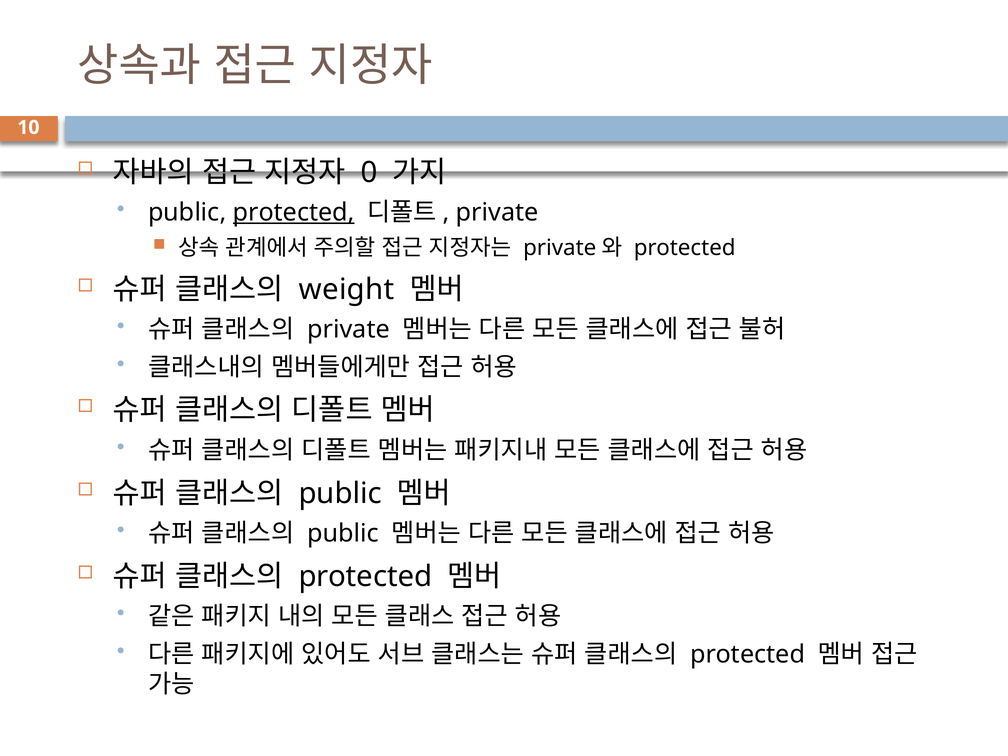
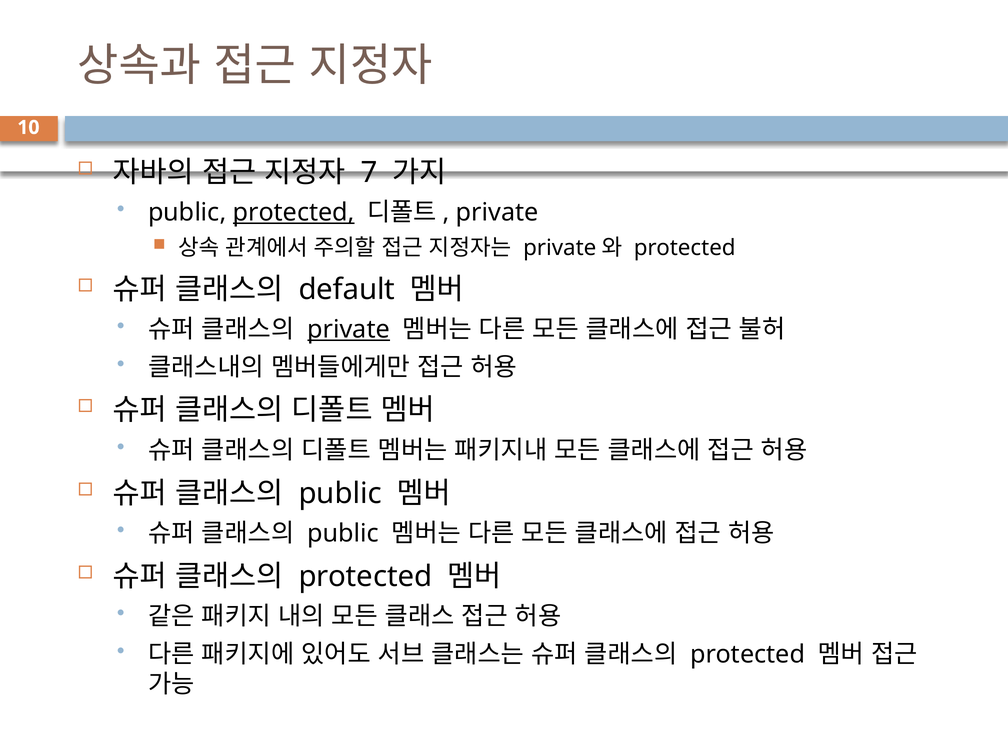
0: 0 -> 7 (369, 172)
weight: weight -> default (347, 289)
private underline: none -> present (349, 329)
